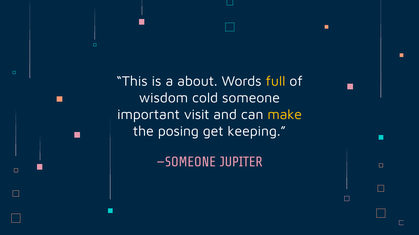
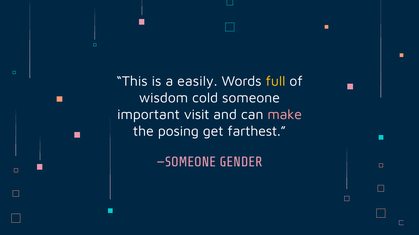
about: about -> easily (197, 81)
make colour: yellow -> pink (285, 115)
keeping: keeping -> farthest (257, 132)
JUPITER: JUPITER -> GENDER (241, 162)
